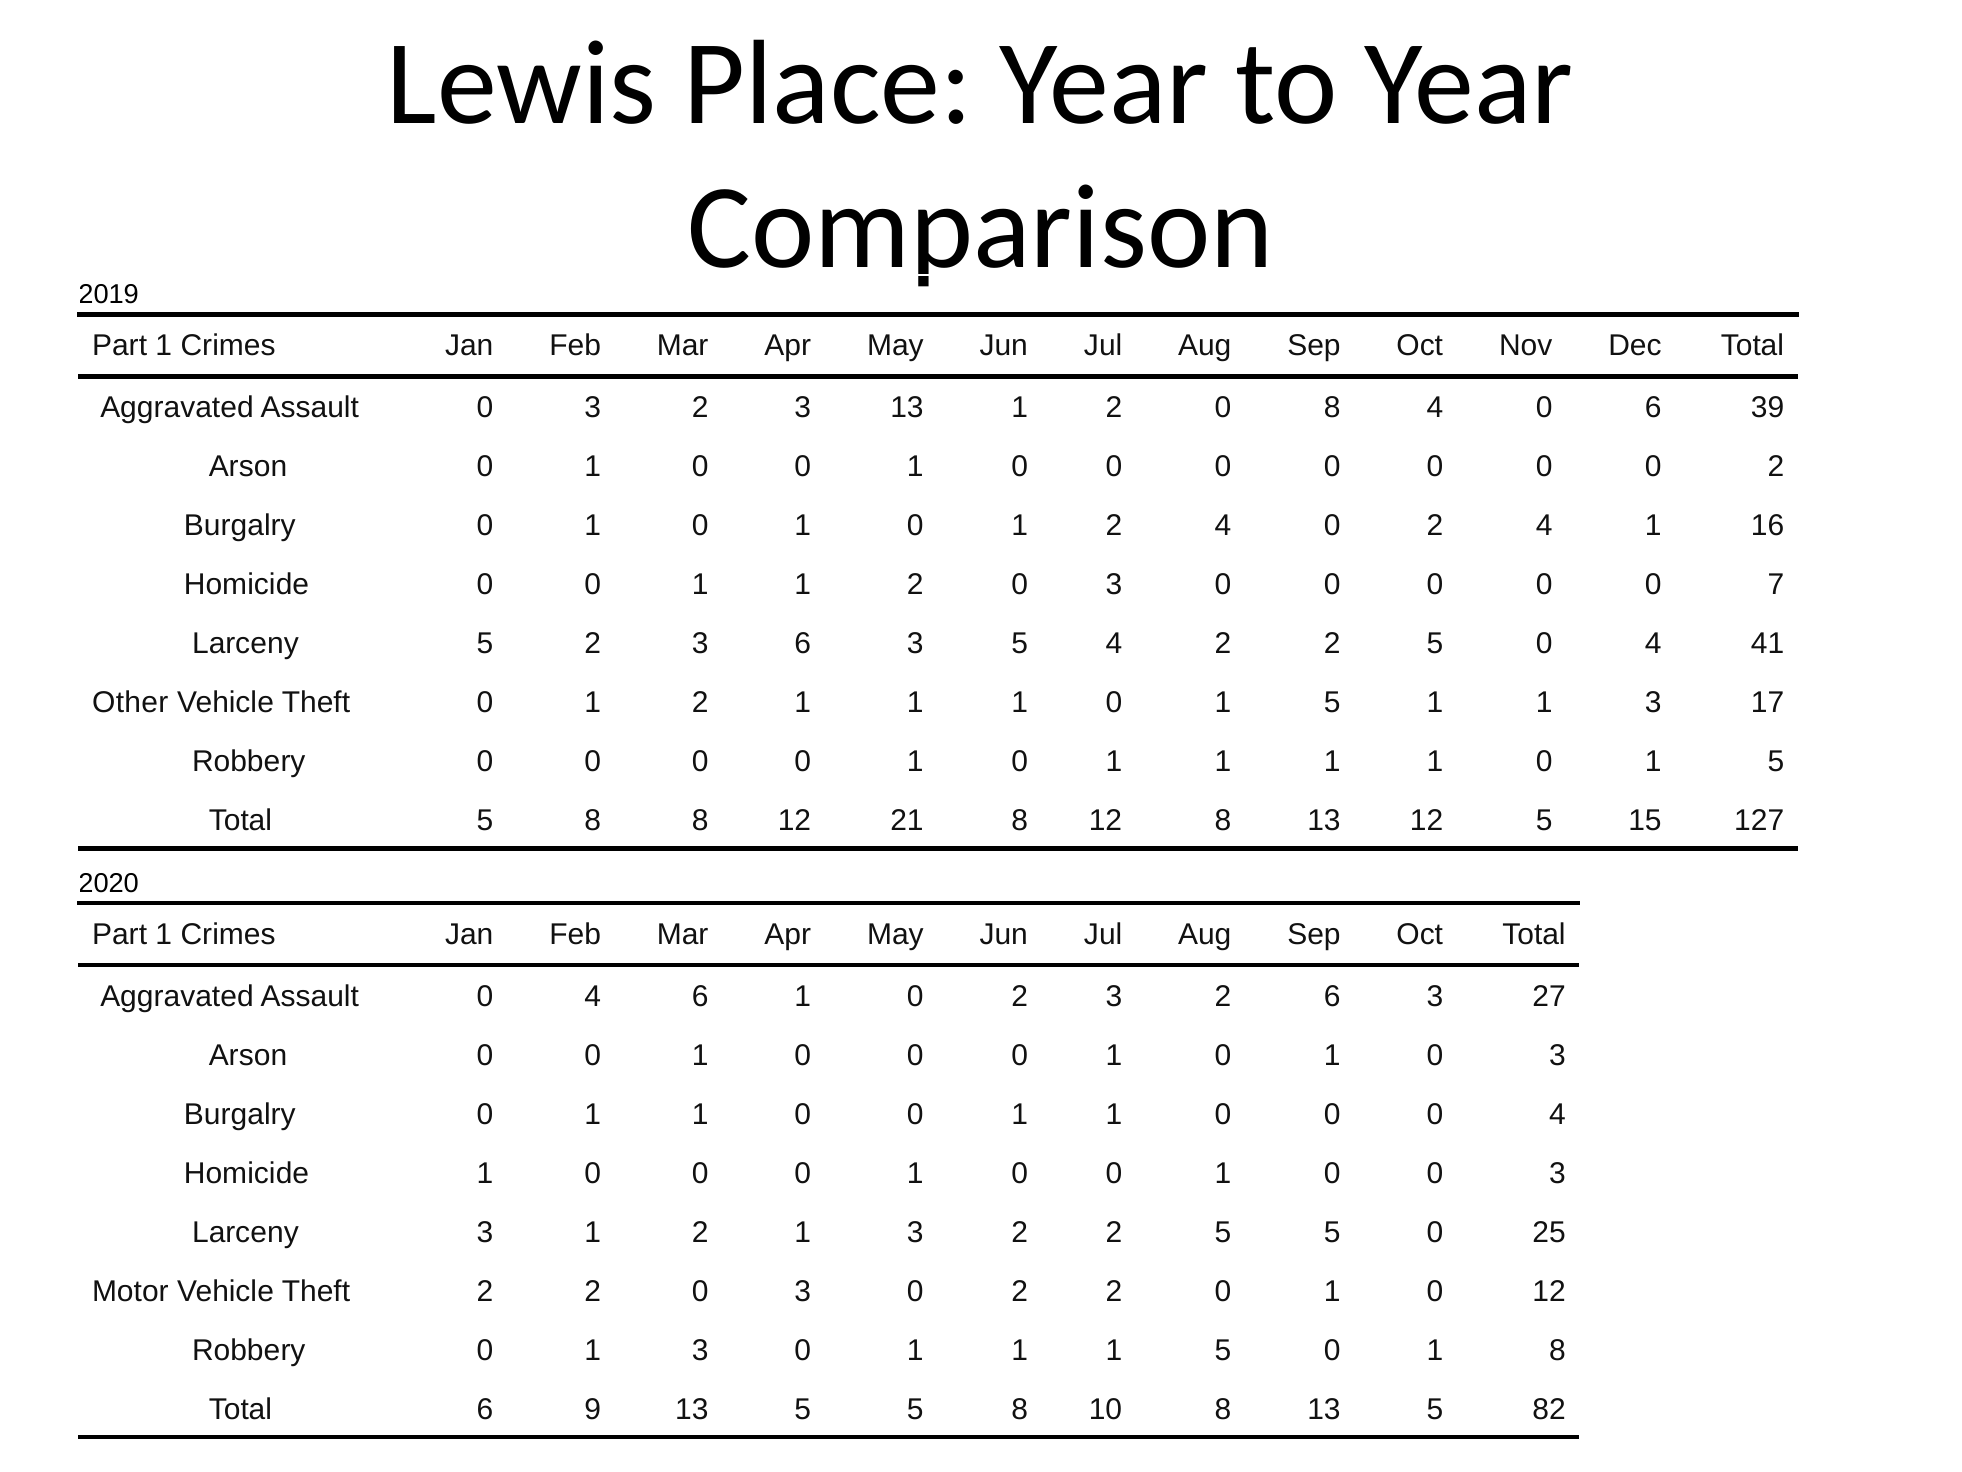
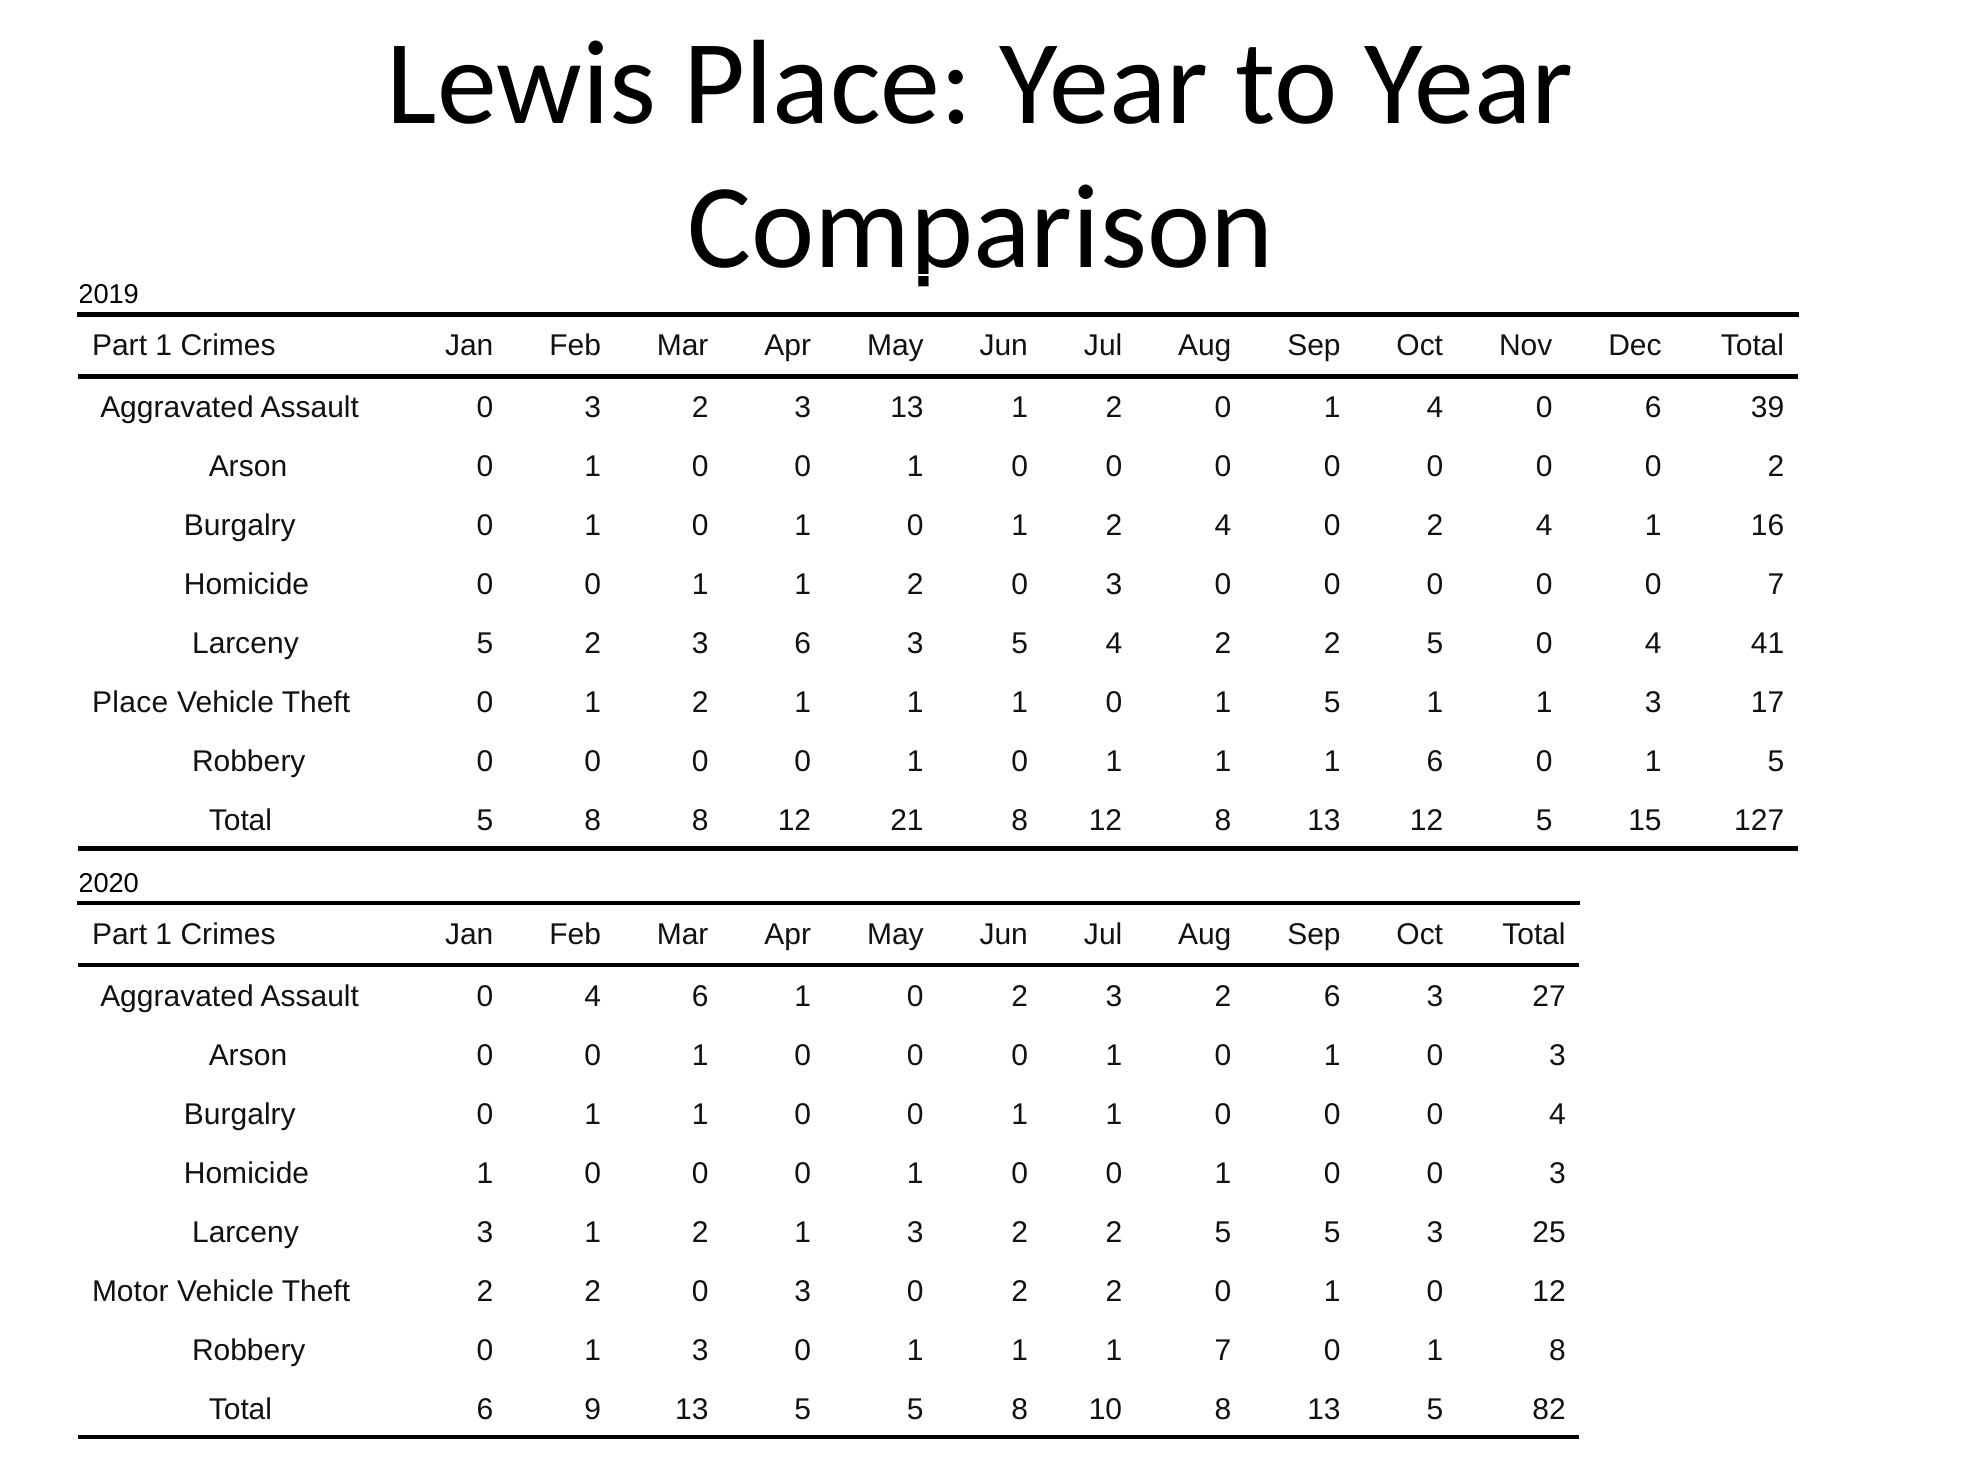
1 2 0 8: 8 -> 1 (1332, 407)
Other: Other -> Place (130, 702)
1 1 1 1: 1 -> 6 (1435, 761)
5 5 0: 0 -> 3 (1435, 1232)
1 1 5: 5 -> 7 (1223, 1350)
